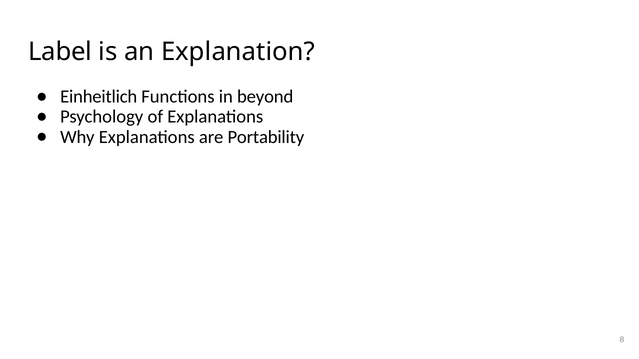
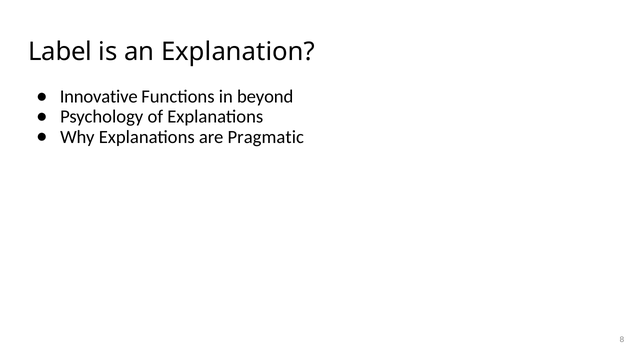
Einheitlich: Einheitlich -> Innovative (99, 97)
Portability: Portability -> Pragmatic (266, 137)
